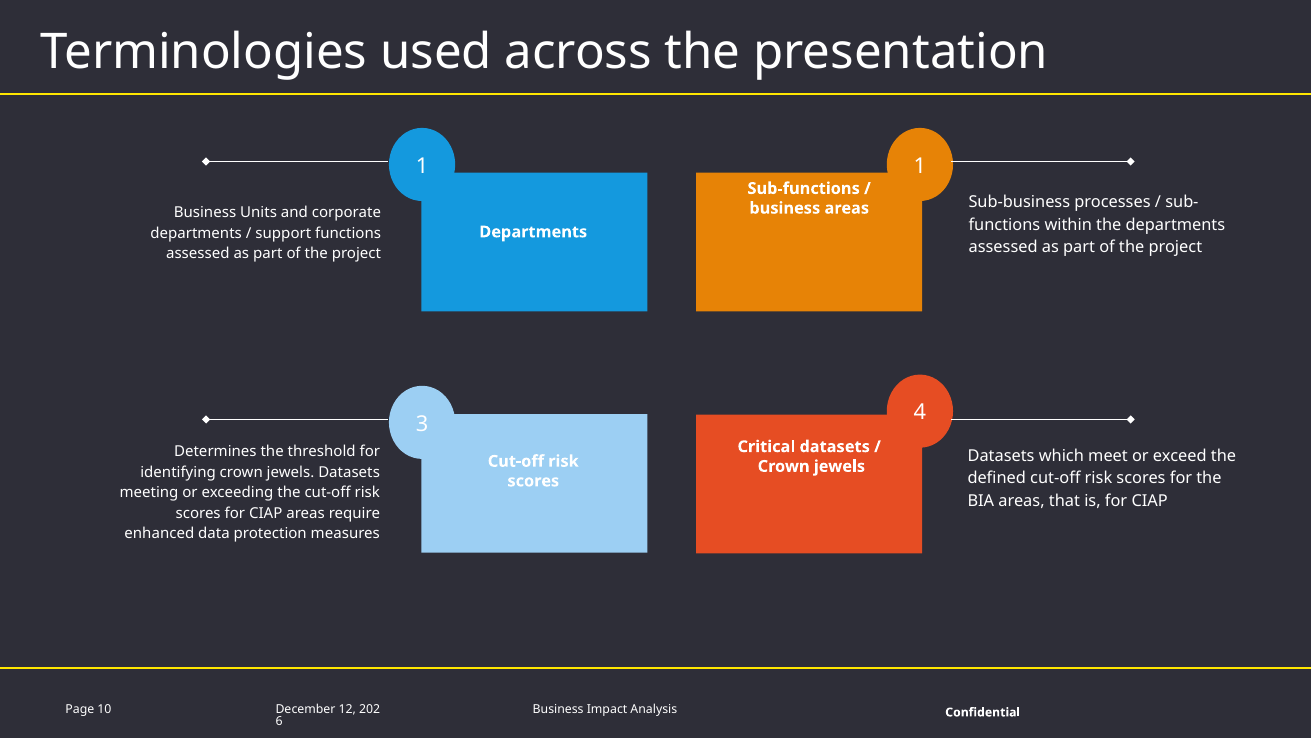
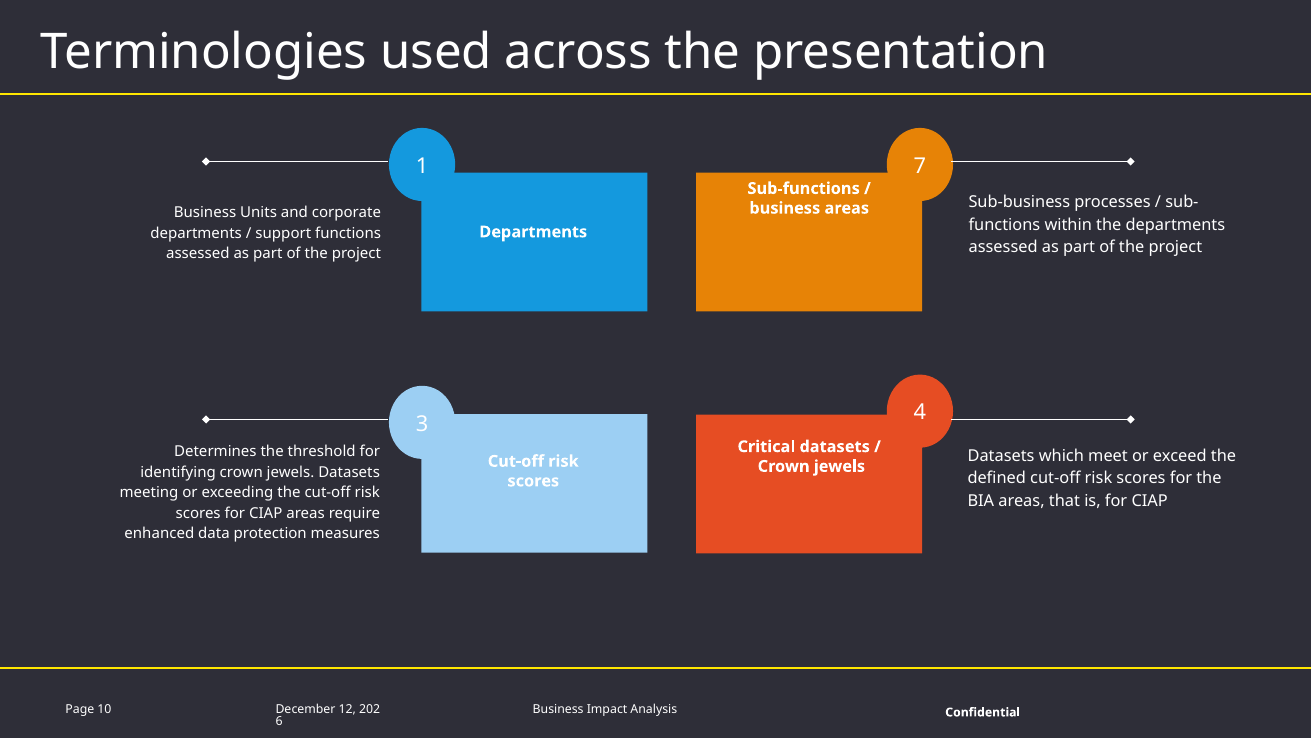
1 1: 1 -> 7 (920, 166)
